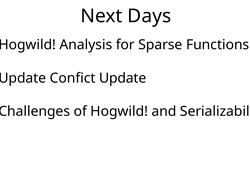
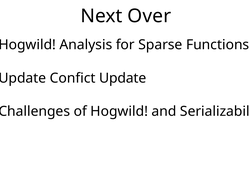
Days: Days -> Over (149, 16)
